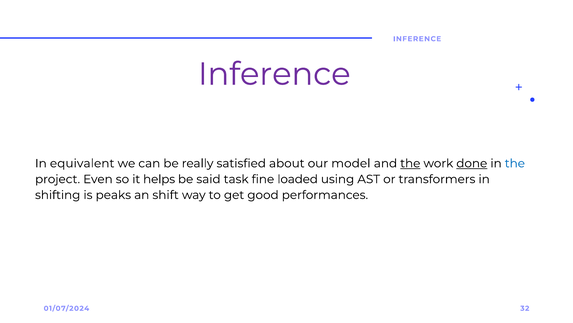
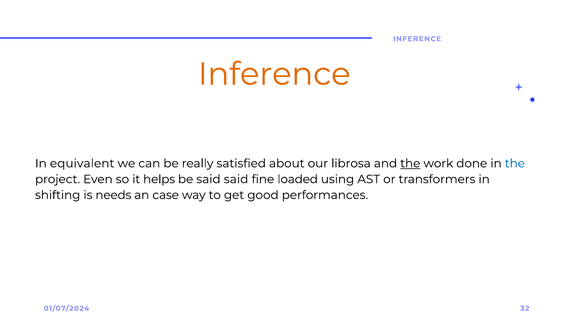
Inference colour: purple -> orange (274, 74)
model: model -> librosa (351, 163)
done underline: present -> none (472, 163)
said task: task -> said (236, 179)
peaks: peaks -> needs (113, 195)
shift: shift -> case (166, 195)
